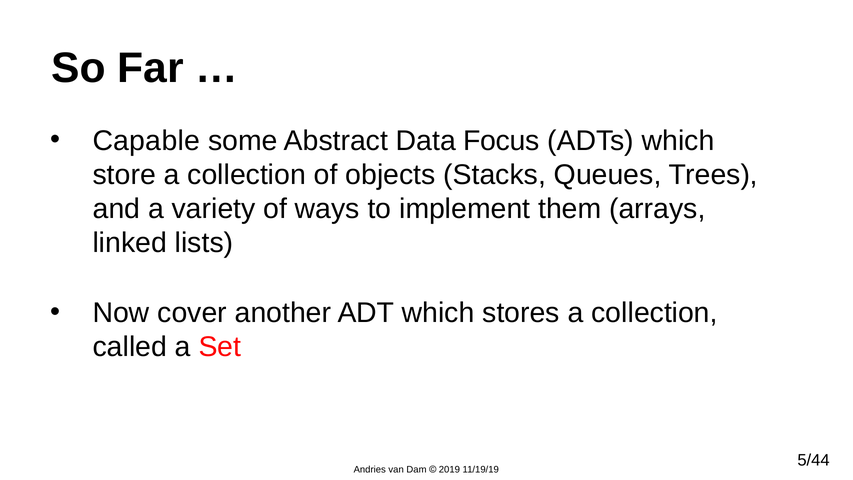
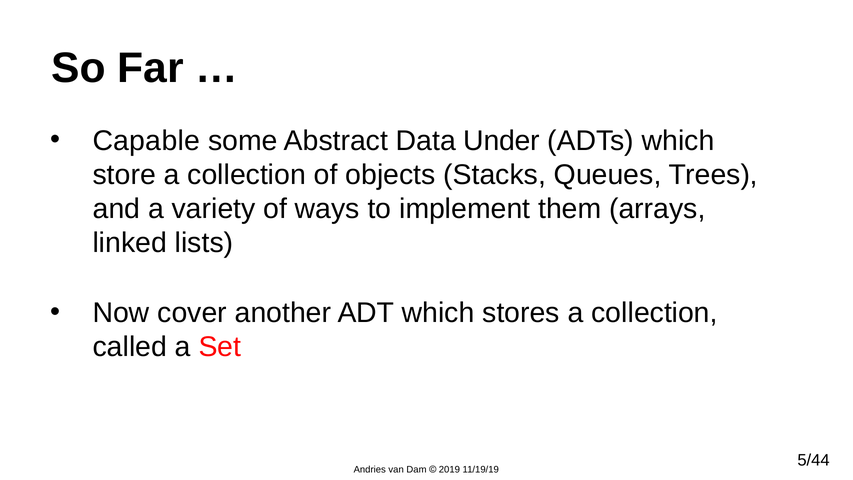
Focus: Focus -> Under (501, 141)
